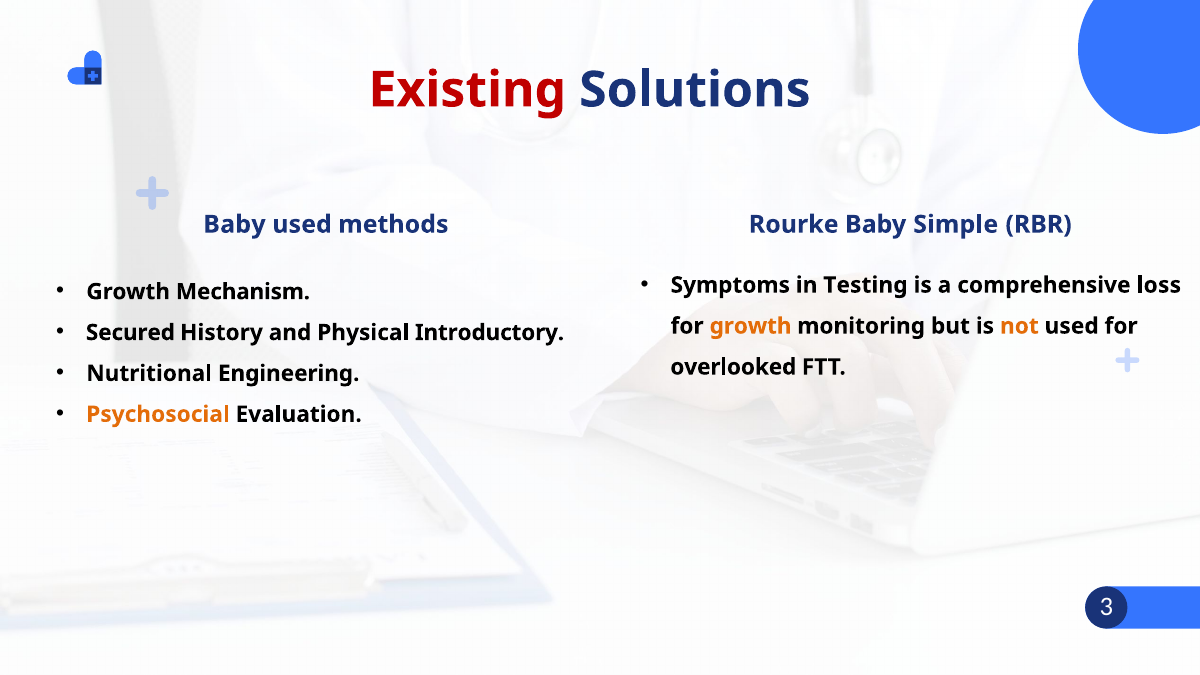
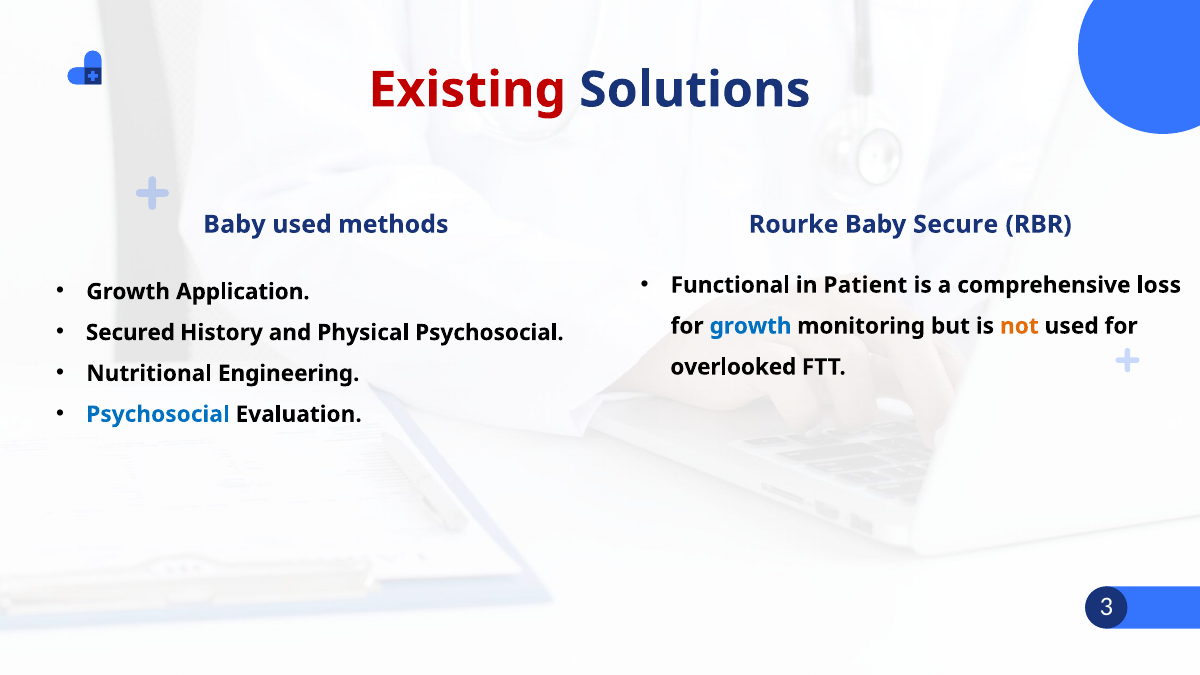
Simple: Simple -> Secure (956, 224)
Symptoms: Symptoms -> Functional (730, 285)
Testing: Testing -> Patient (865, 285)
Mechanism: Mechanism -> Application (243, 292)
Physical Introductory: Introductory -> Psychosocial (489, 333)
growth colour: orange -> blue (751, 326)
Psychosocial colour: orange -> blue (158, 414)
